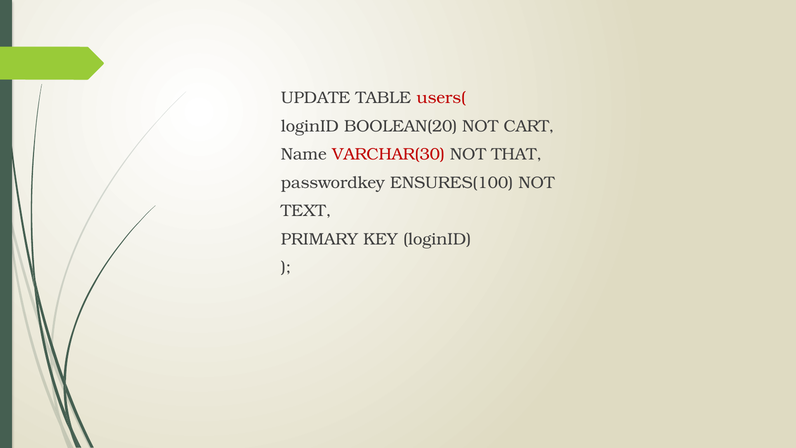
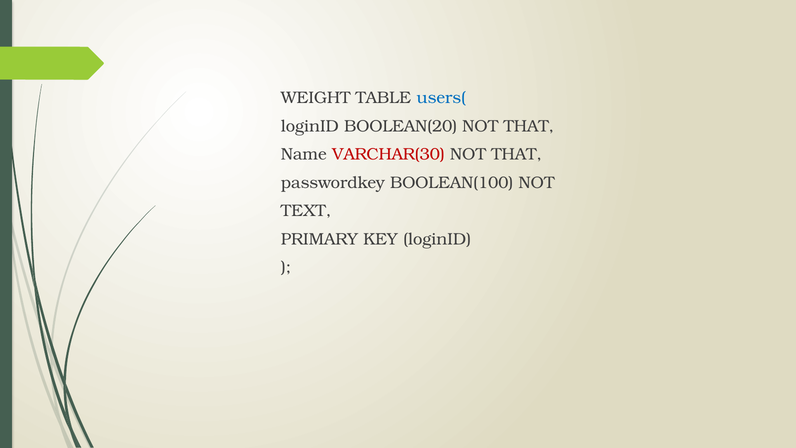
UPDATE: UPDATE -> WEIGHT (316, 98)
users( colour: red -> blue (441, 98)
CART: CART -> THAT (529, 126)
ENSURES(100: ENSURES(100 -> BOOLEAN(100 (452, 183)
